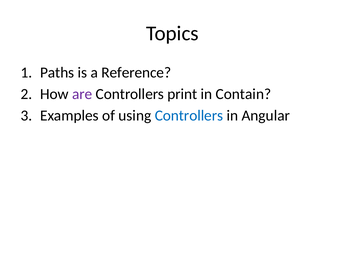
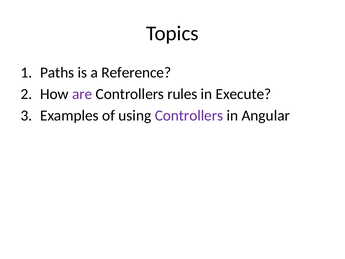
print: print -> rules (182, 94)
Contain: Contain -> Execute (243, 94)
Controllers colour: blue -> purple (189, 115)
